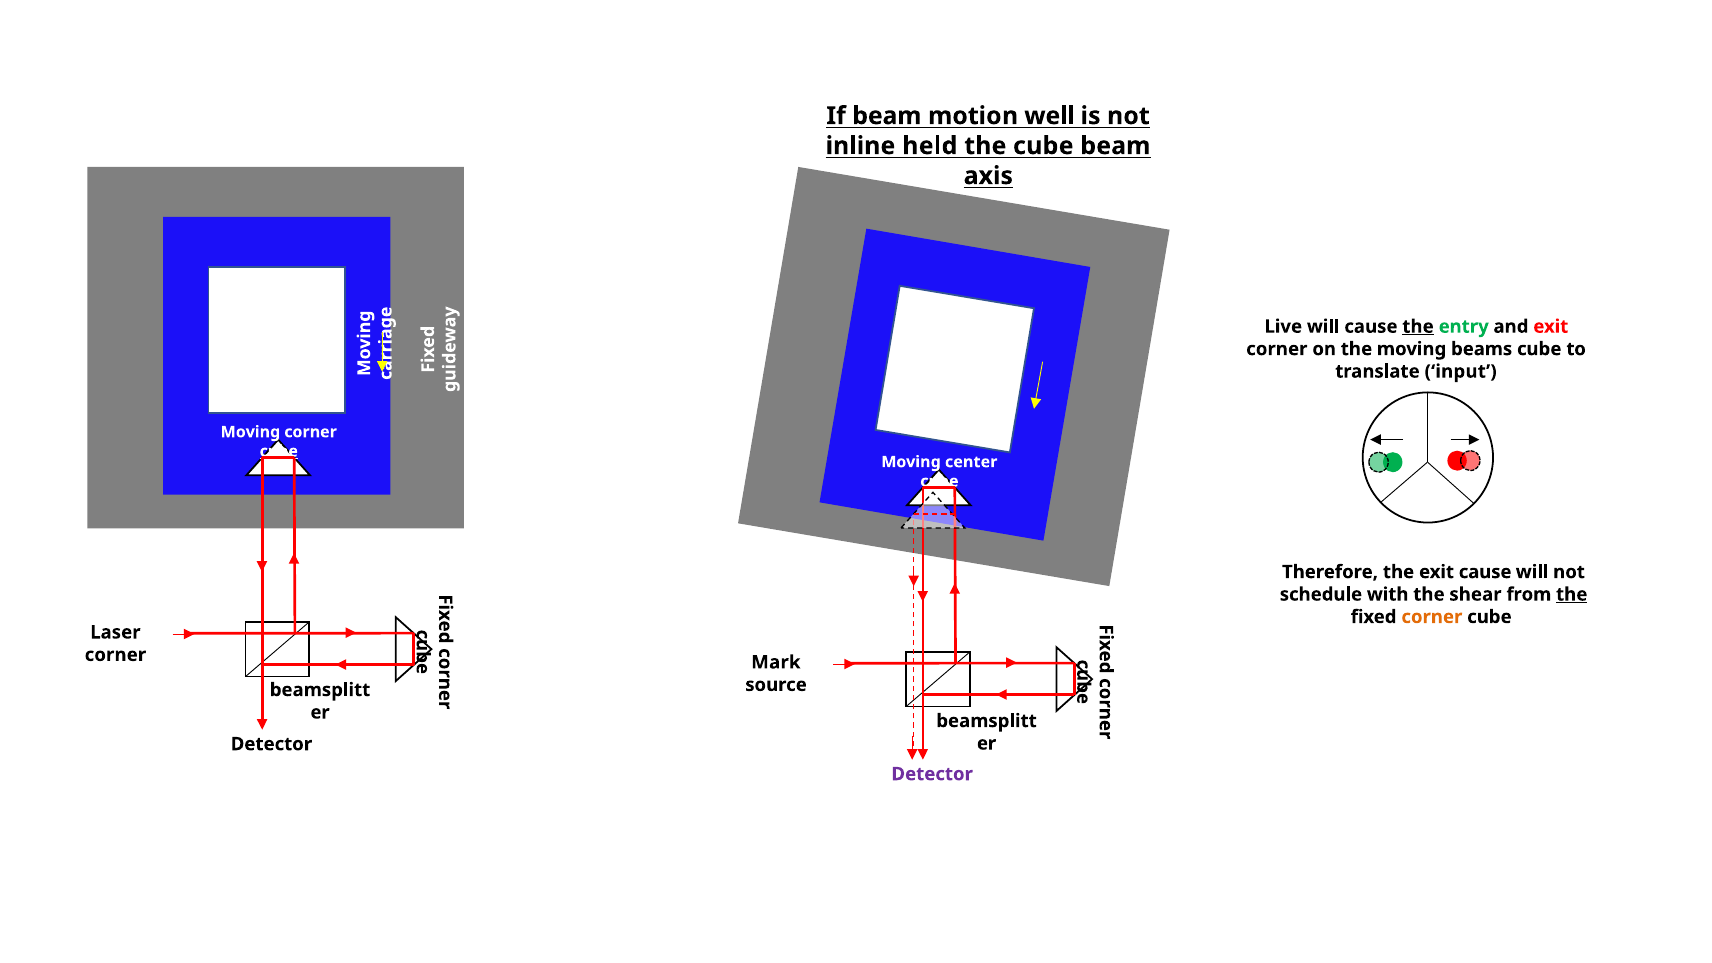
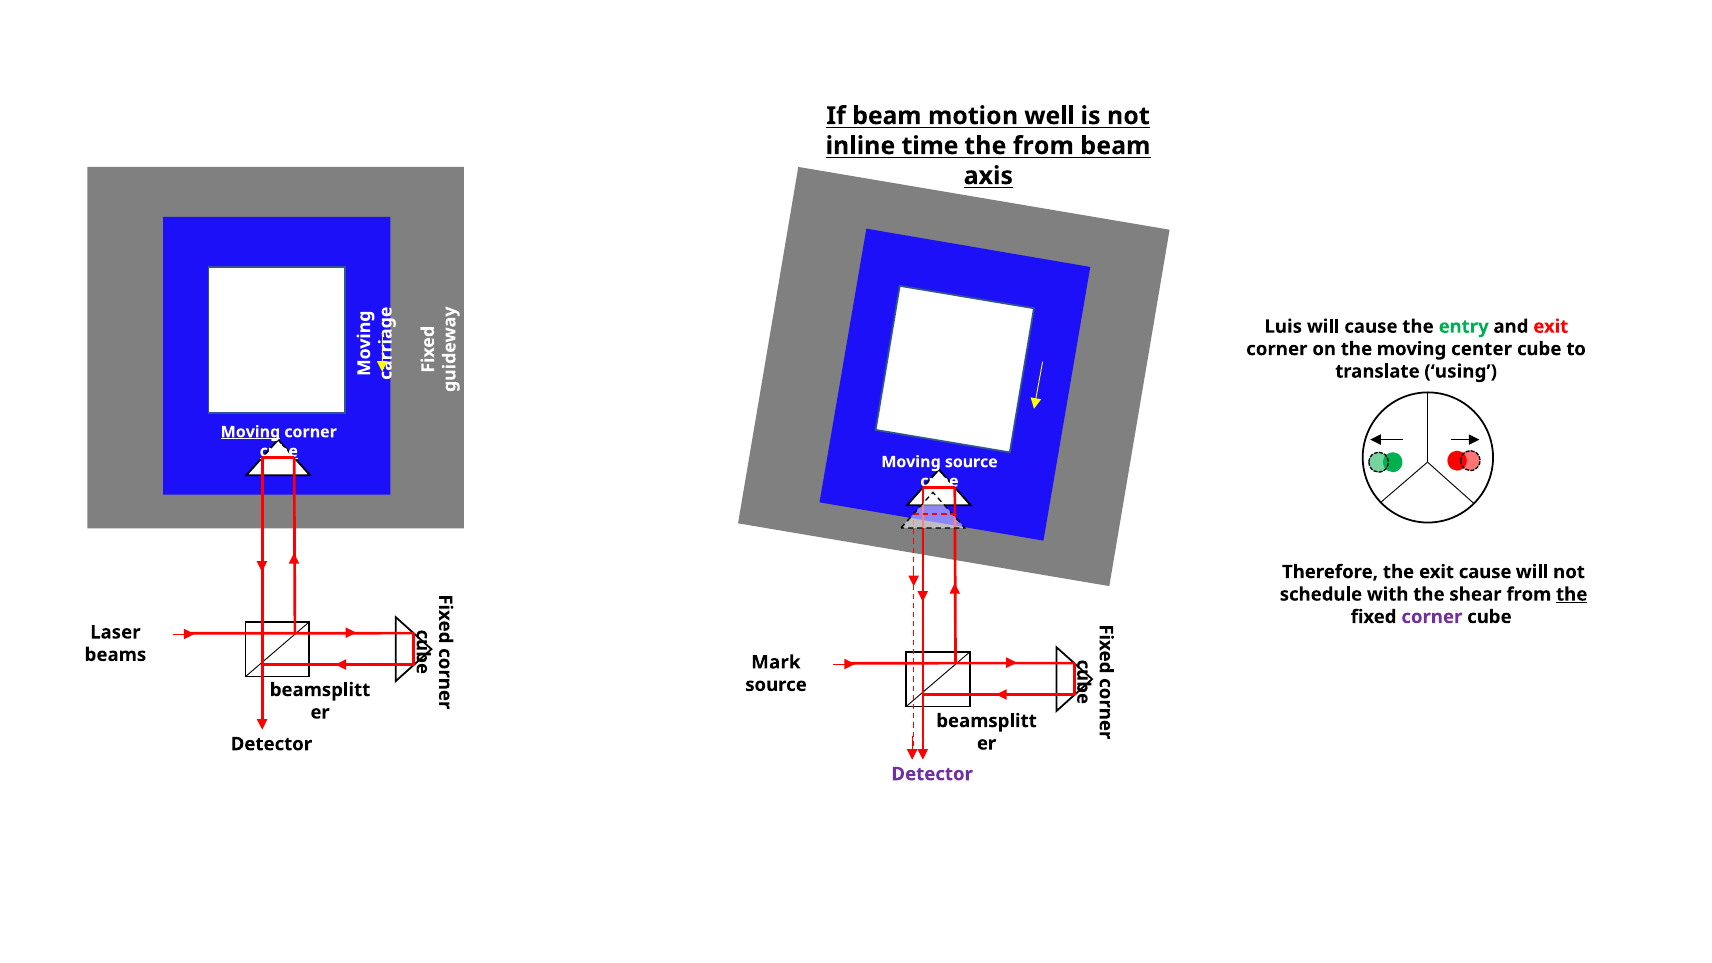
held: held -> time (930, 146)
the cube: cube -> from (1043, 146)
Live: Live -> Luis (1283, 327)
the underline: present -> none (1418, 327)
beams: beams -> center (1482, 349)
input: input -> using (1461, 371)
Moving underline: none -> present (250, 432)
Moving center: center -> source (971, 462)
corner colour: orange -> purple (1432, 617)
corner: corner -> beams (115, 655)
